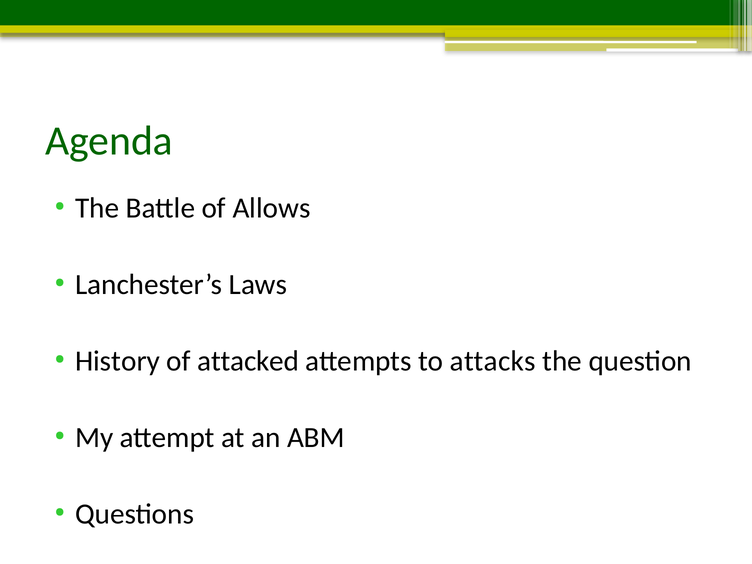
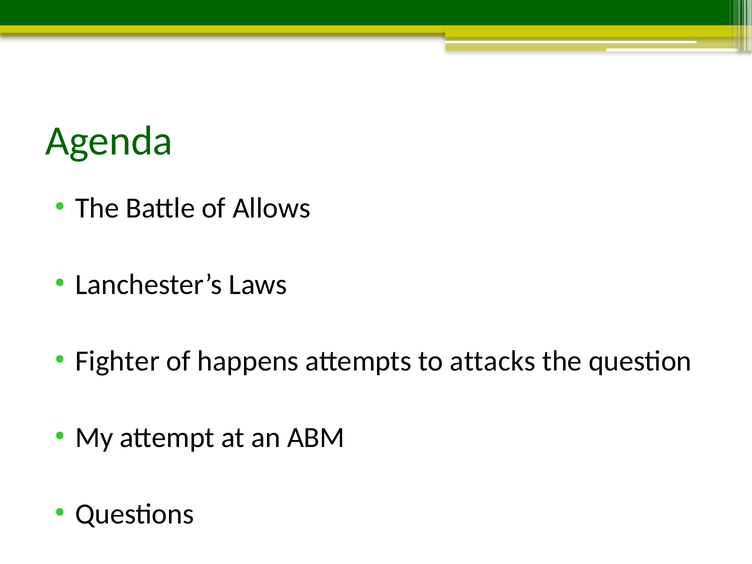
History: History -> Fighter (117, 361)
attacked: attacked -> happens (248, 361)
